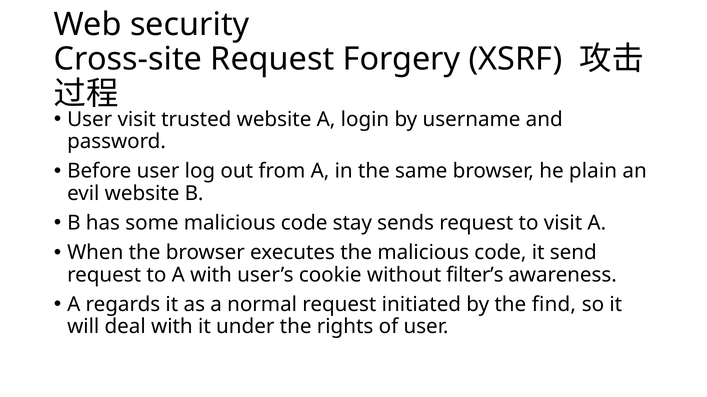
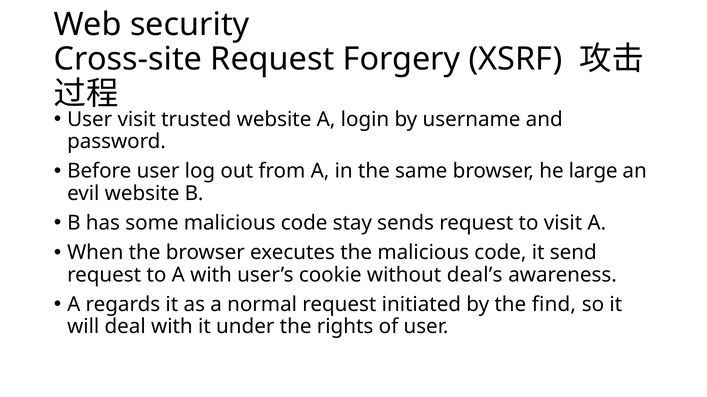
plain: plain -> large (593, 171)
filter’s: filter’s -> deal’s (475, 275)
